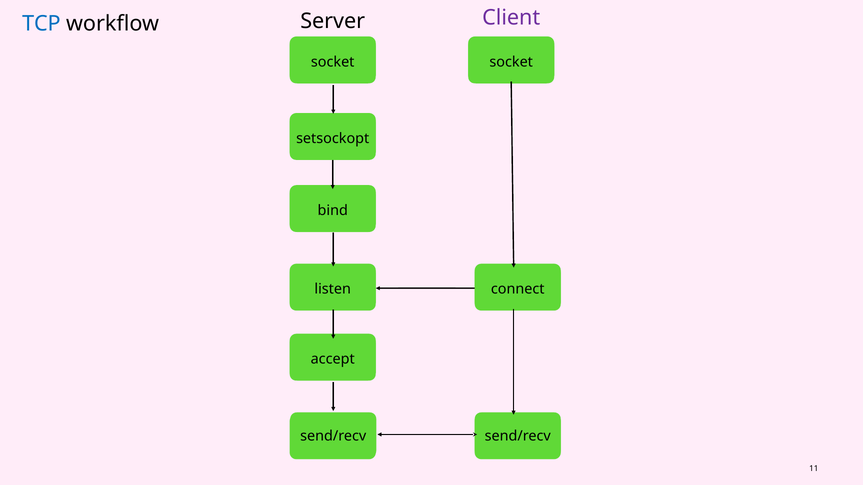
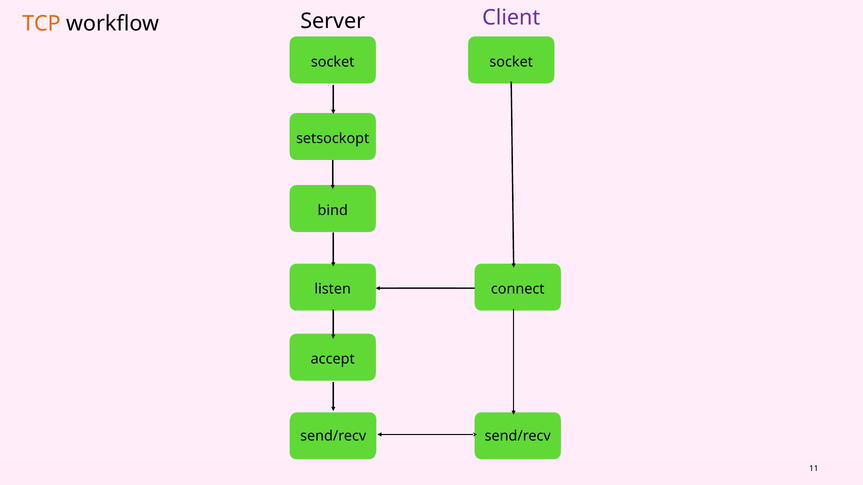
TCP colour: blue -> orange (41, 24)
